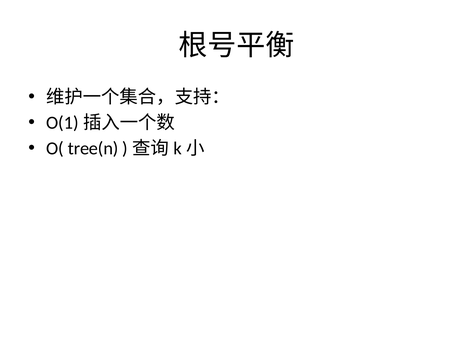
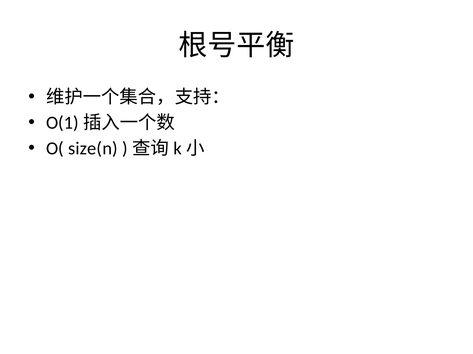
tree(n: tree(n -> size(n (93, 149)
